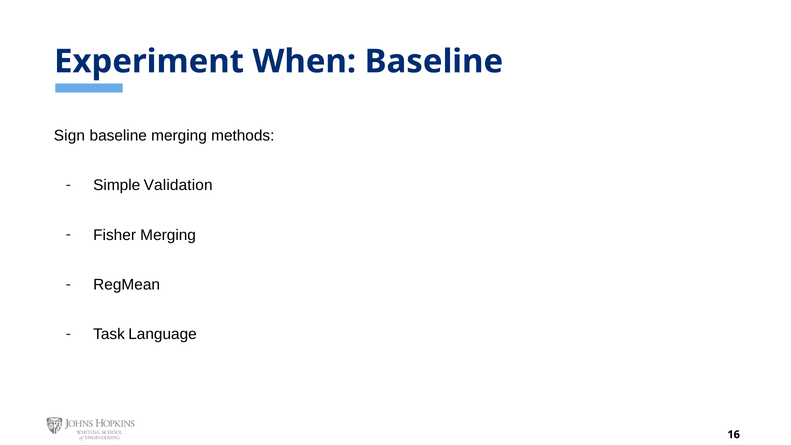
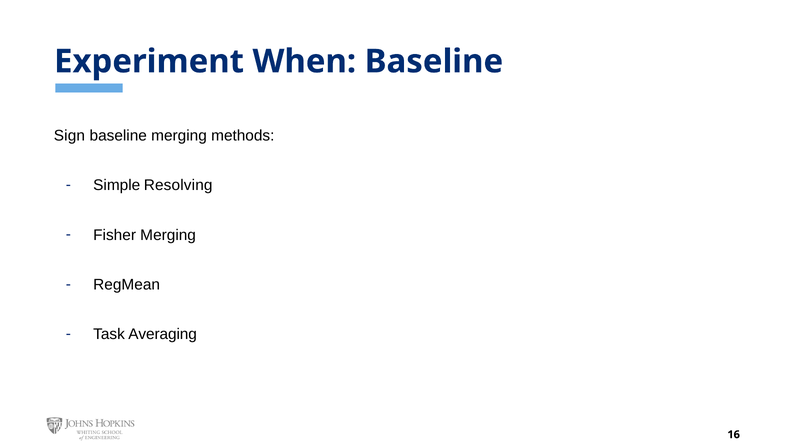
Validation: Validation -> Resolving (178, 185)
Language: Language -> Averaging (163, 334)
